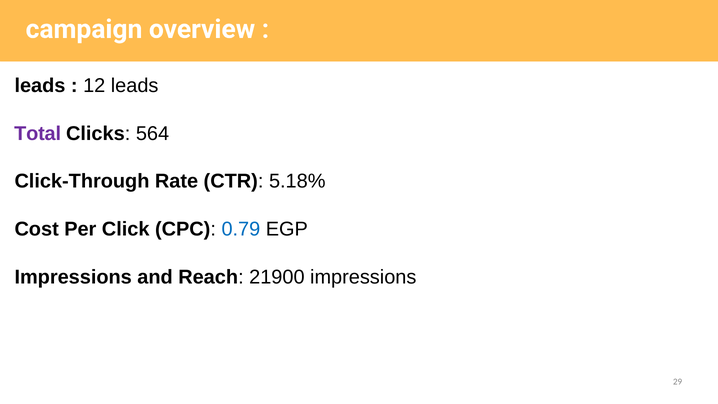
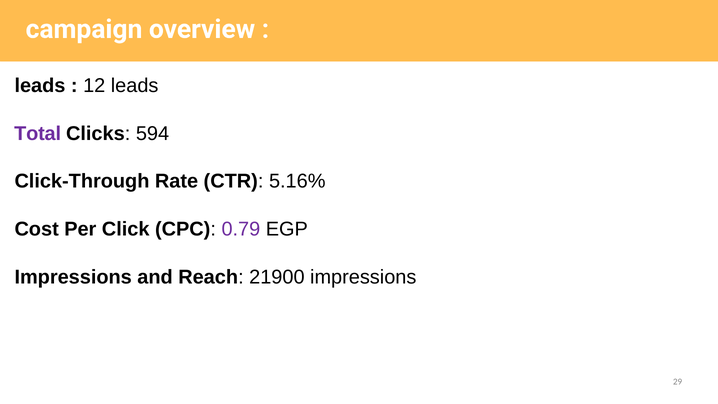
564: 564 -> 594 (153, 133)
5.18%: 5.18% -> 5.16% (297, 181)
0.79 colour: blue -> purple (241, 229)
